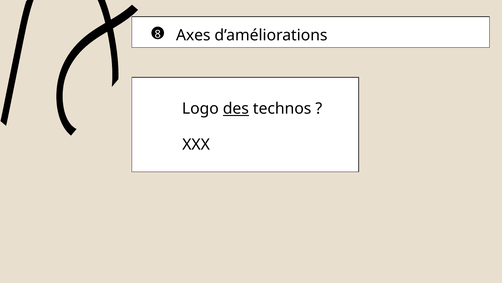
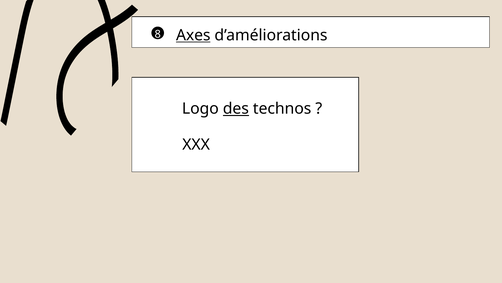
Axes underline: none -> present (193, 35)
